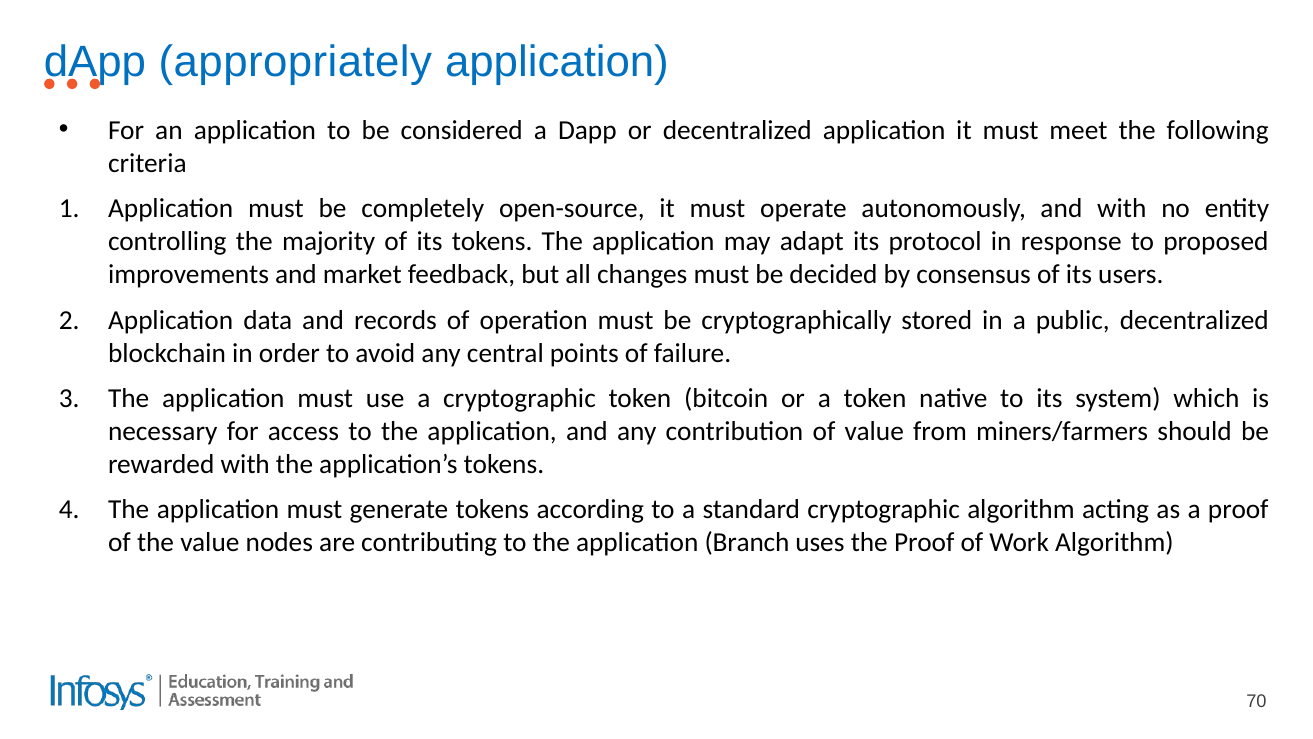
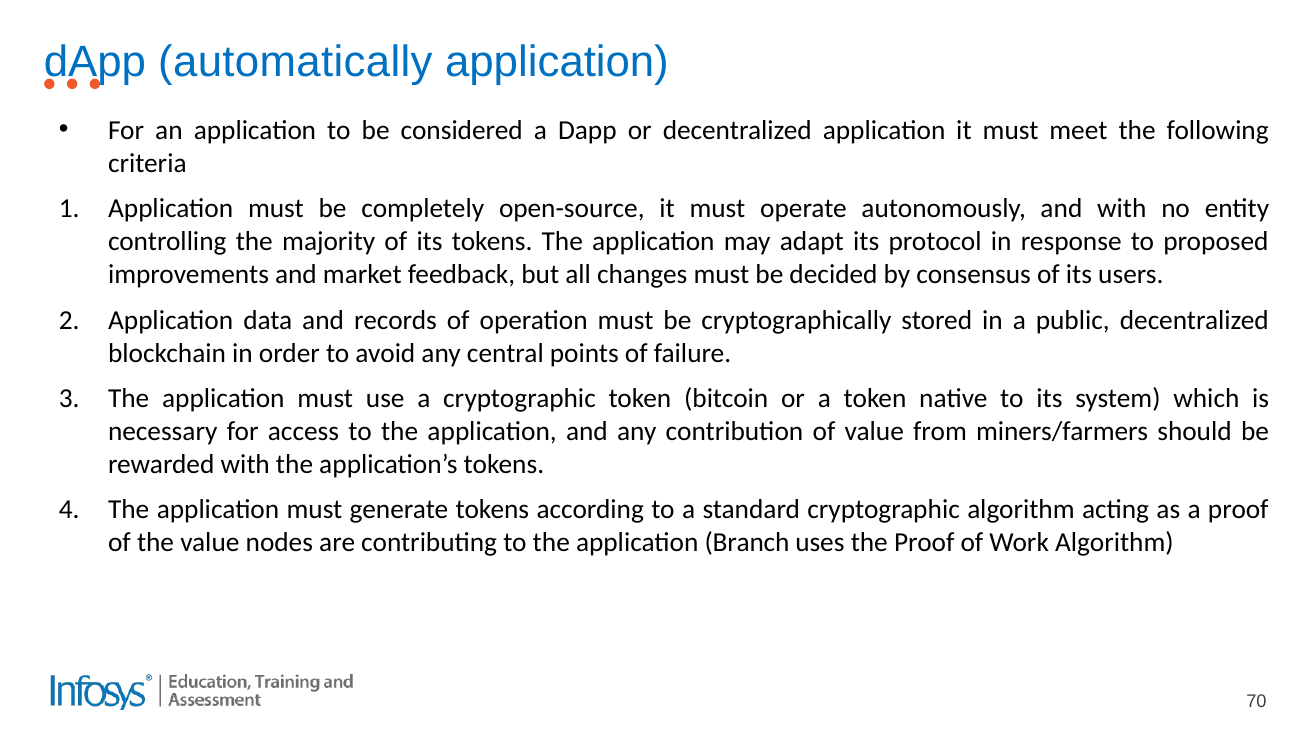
appropriately: appropriately -> automatically (295, 62)
